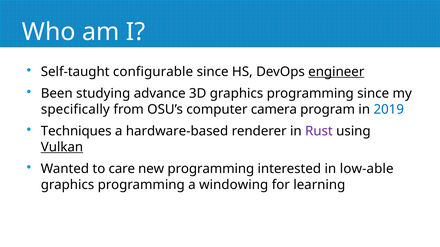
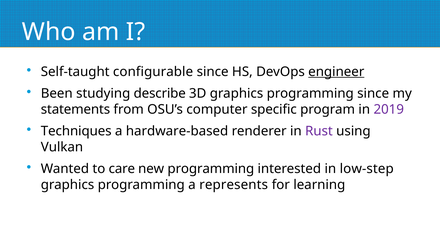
advance: advance -> describe (160, 94)
specifically: specifically -> statements (75, 110)
camera: camera -> specific (274, 110)
2019 colour: blue -> purple (389, 110)
Vulkan underline: present -> none (62, 147)
low-able: low-able -> low-step (367, 169)
windowing: windowing -> represents (234, 185)
